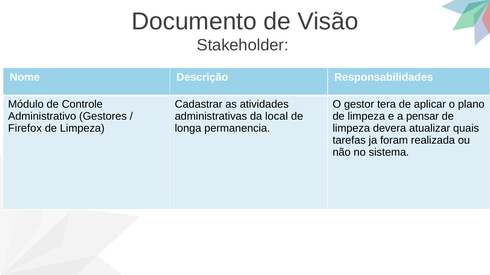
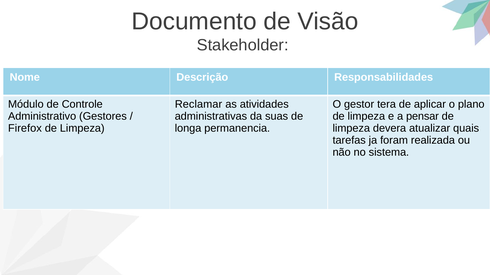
Cadastrar: Cadastrar -> Reclamar (199, 104)
local: local -> suas (277, 116)
